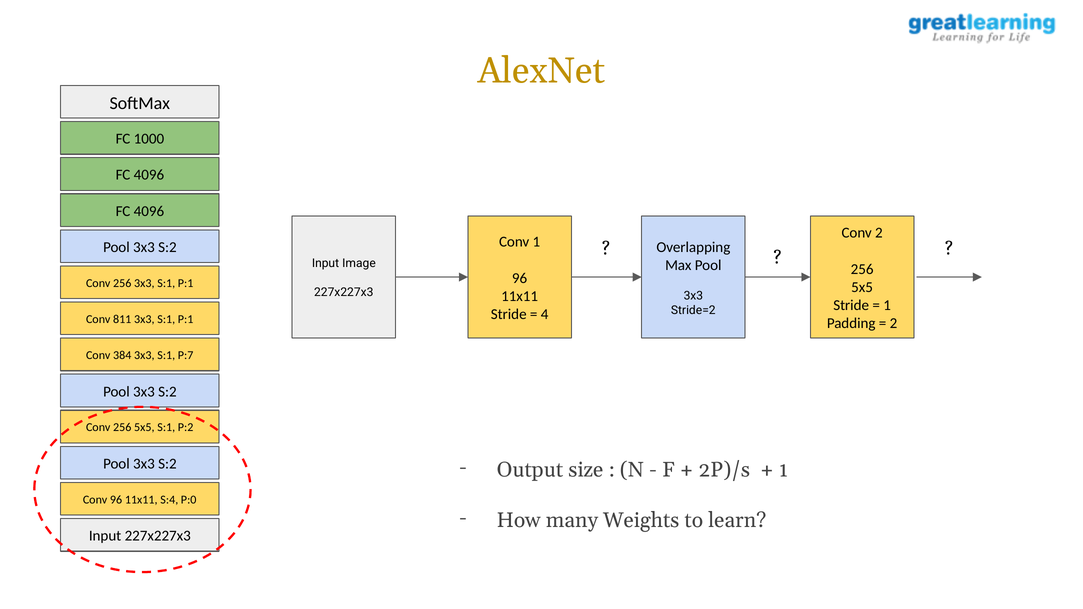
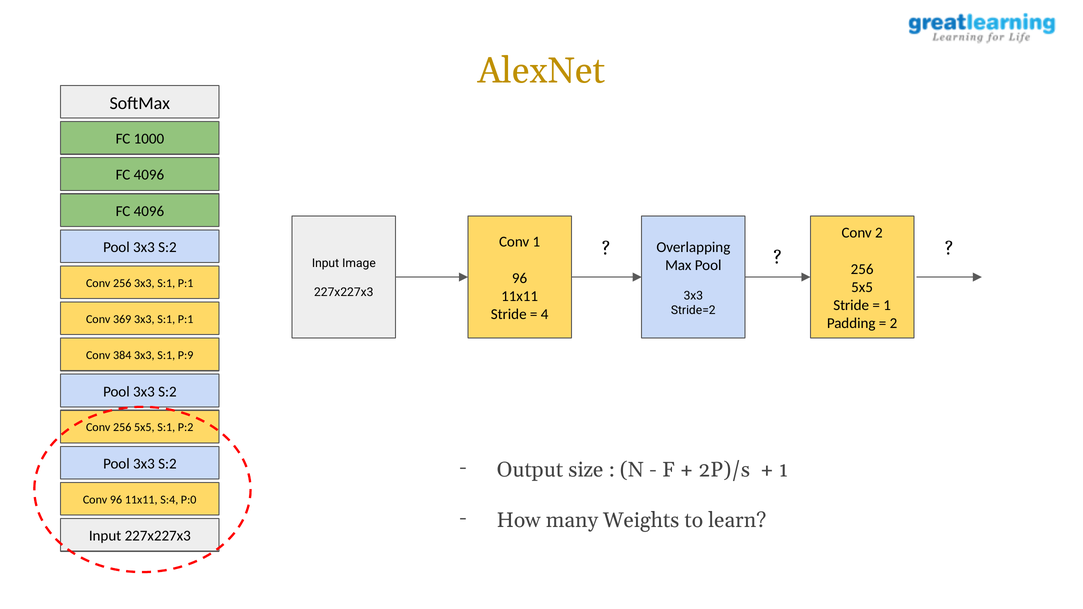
811: 811 -> 369 (122, 319)
P:7: P:7 -> P:9 (186, 355)
